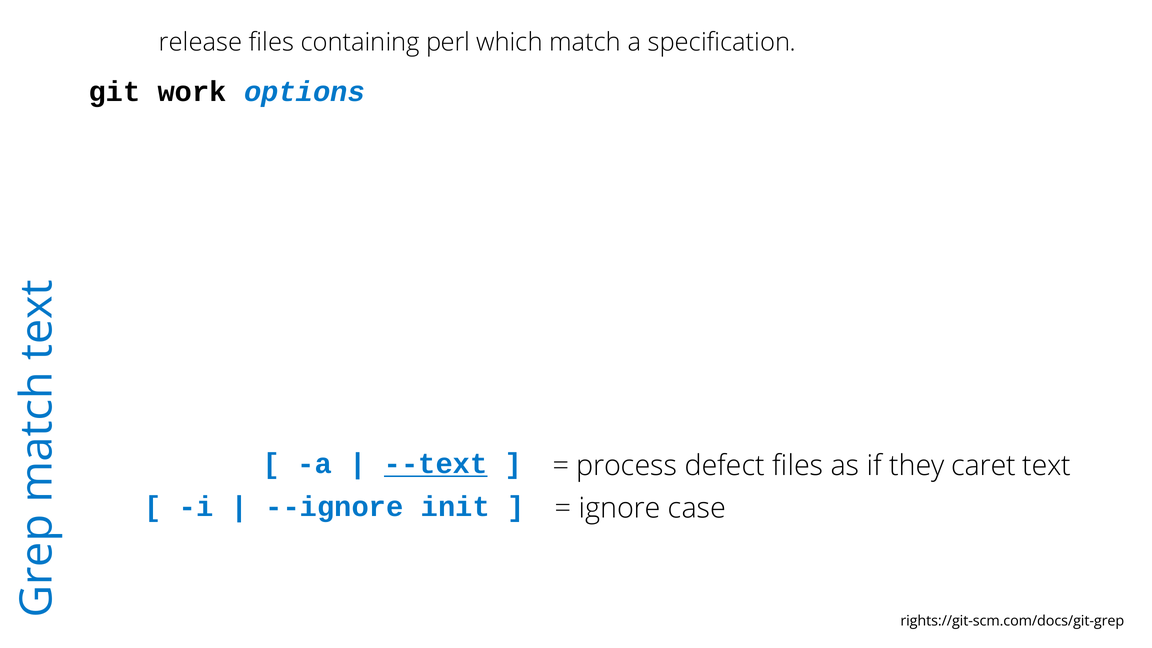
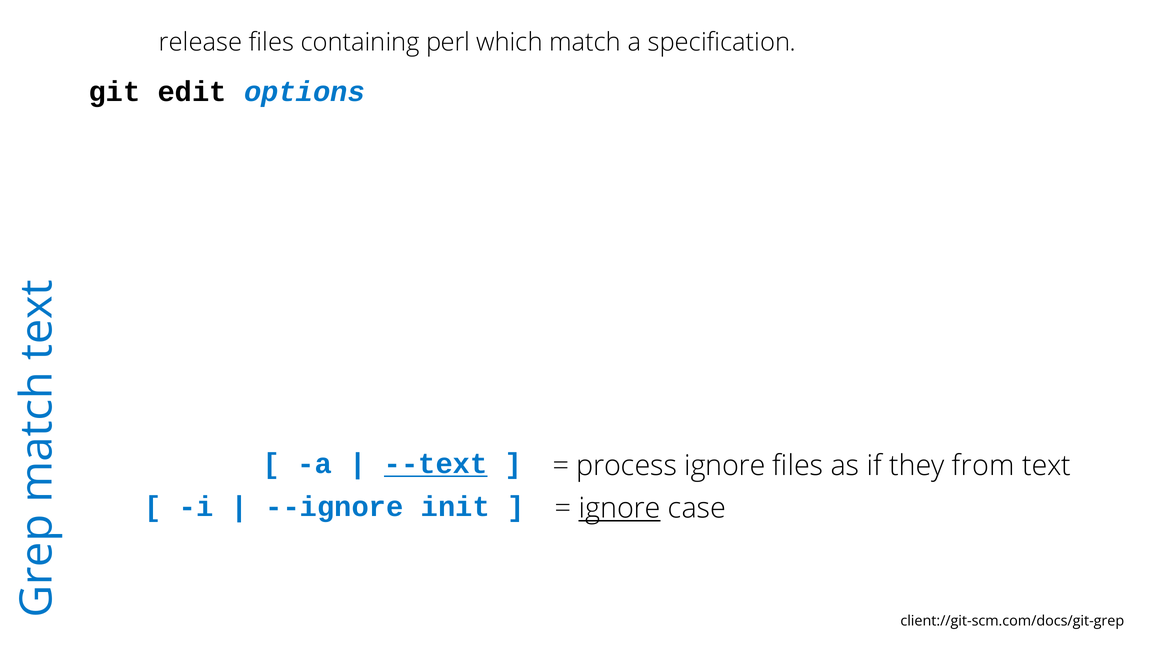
work: work -> edit (192, 92)
process defect: defect -> ignore (725, 466)
caret: caret -> from (983, 466)
ignore underline: none -> present (620, 508)
rights://git-scm.com/docs/git-grep: rights://git-scm.com/docs/git-grep -> client://git-scm.com/docs/git-grep (1012, 621)
